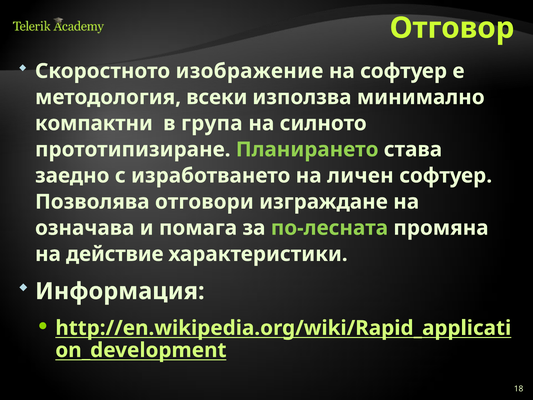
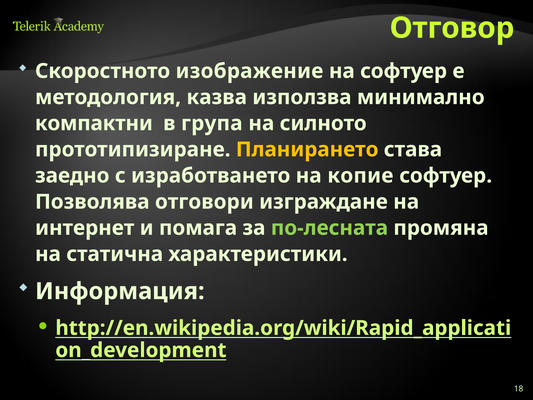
всеки: всеки -> казва (217, 97)
Планирането colour: light green -> yellow (307, 149)
личен: личен -> копие (360, 176)
означава: означава -> интернет (85, 228)
действие: действие -> статична (115, 254)
